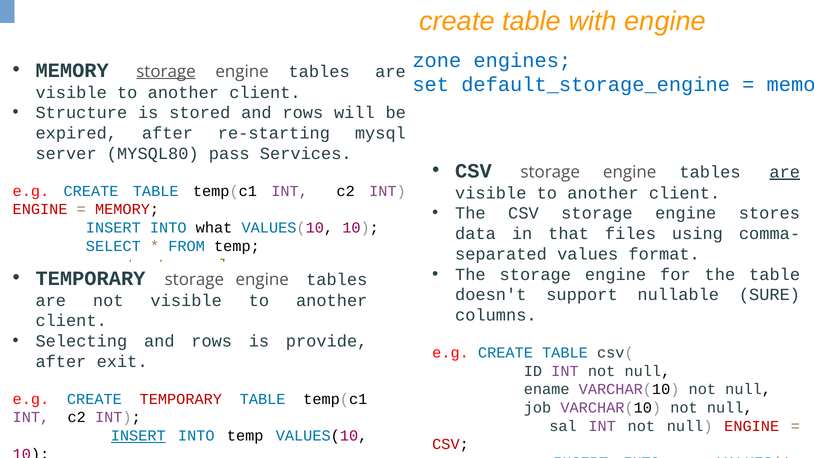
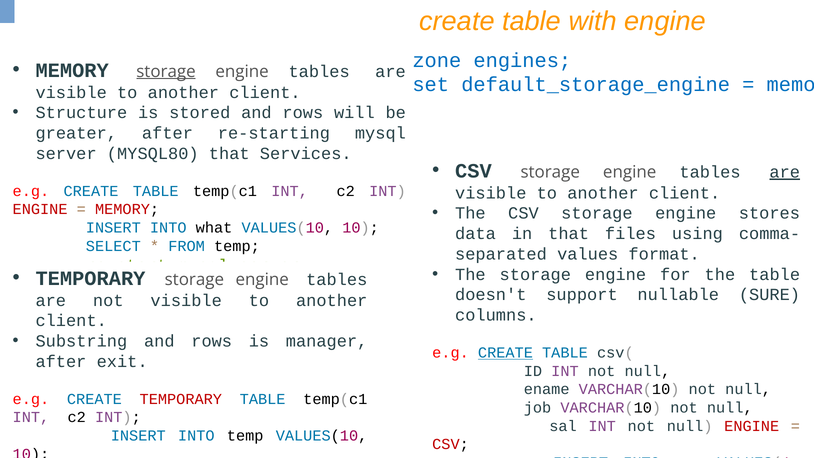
expired: expired -> greater (76, 133)
MYSQL80 pass: pass -> that (229, 154)
Selecting: Selecting -> Substring (81, 341)
is provide: provide -> manager (327, 341)
CREATE underline: none -> present (505, 353)
INSERT underline: present -> none (138, 436)
